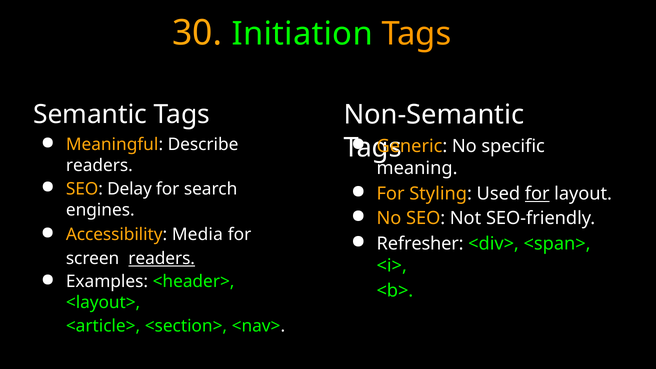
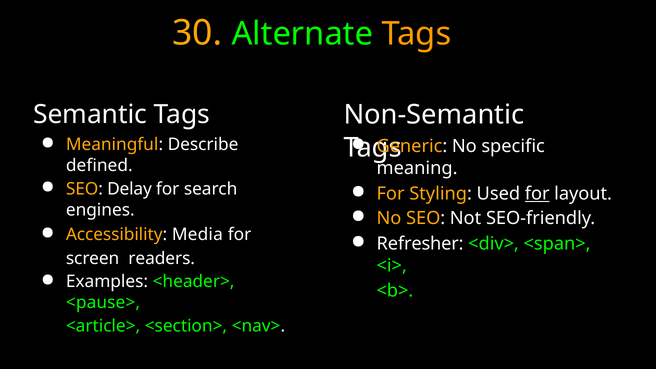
Initiation: Initiation -> Alternate (302, 34)
readers: readers -> defined (99, 165)
readers underline: present -> none (162, 259)
<layout>: <layout> -> <pause> (103, 303)
